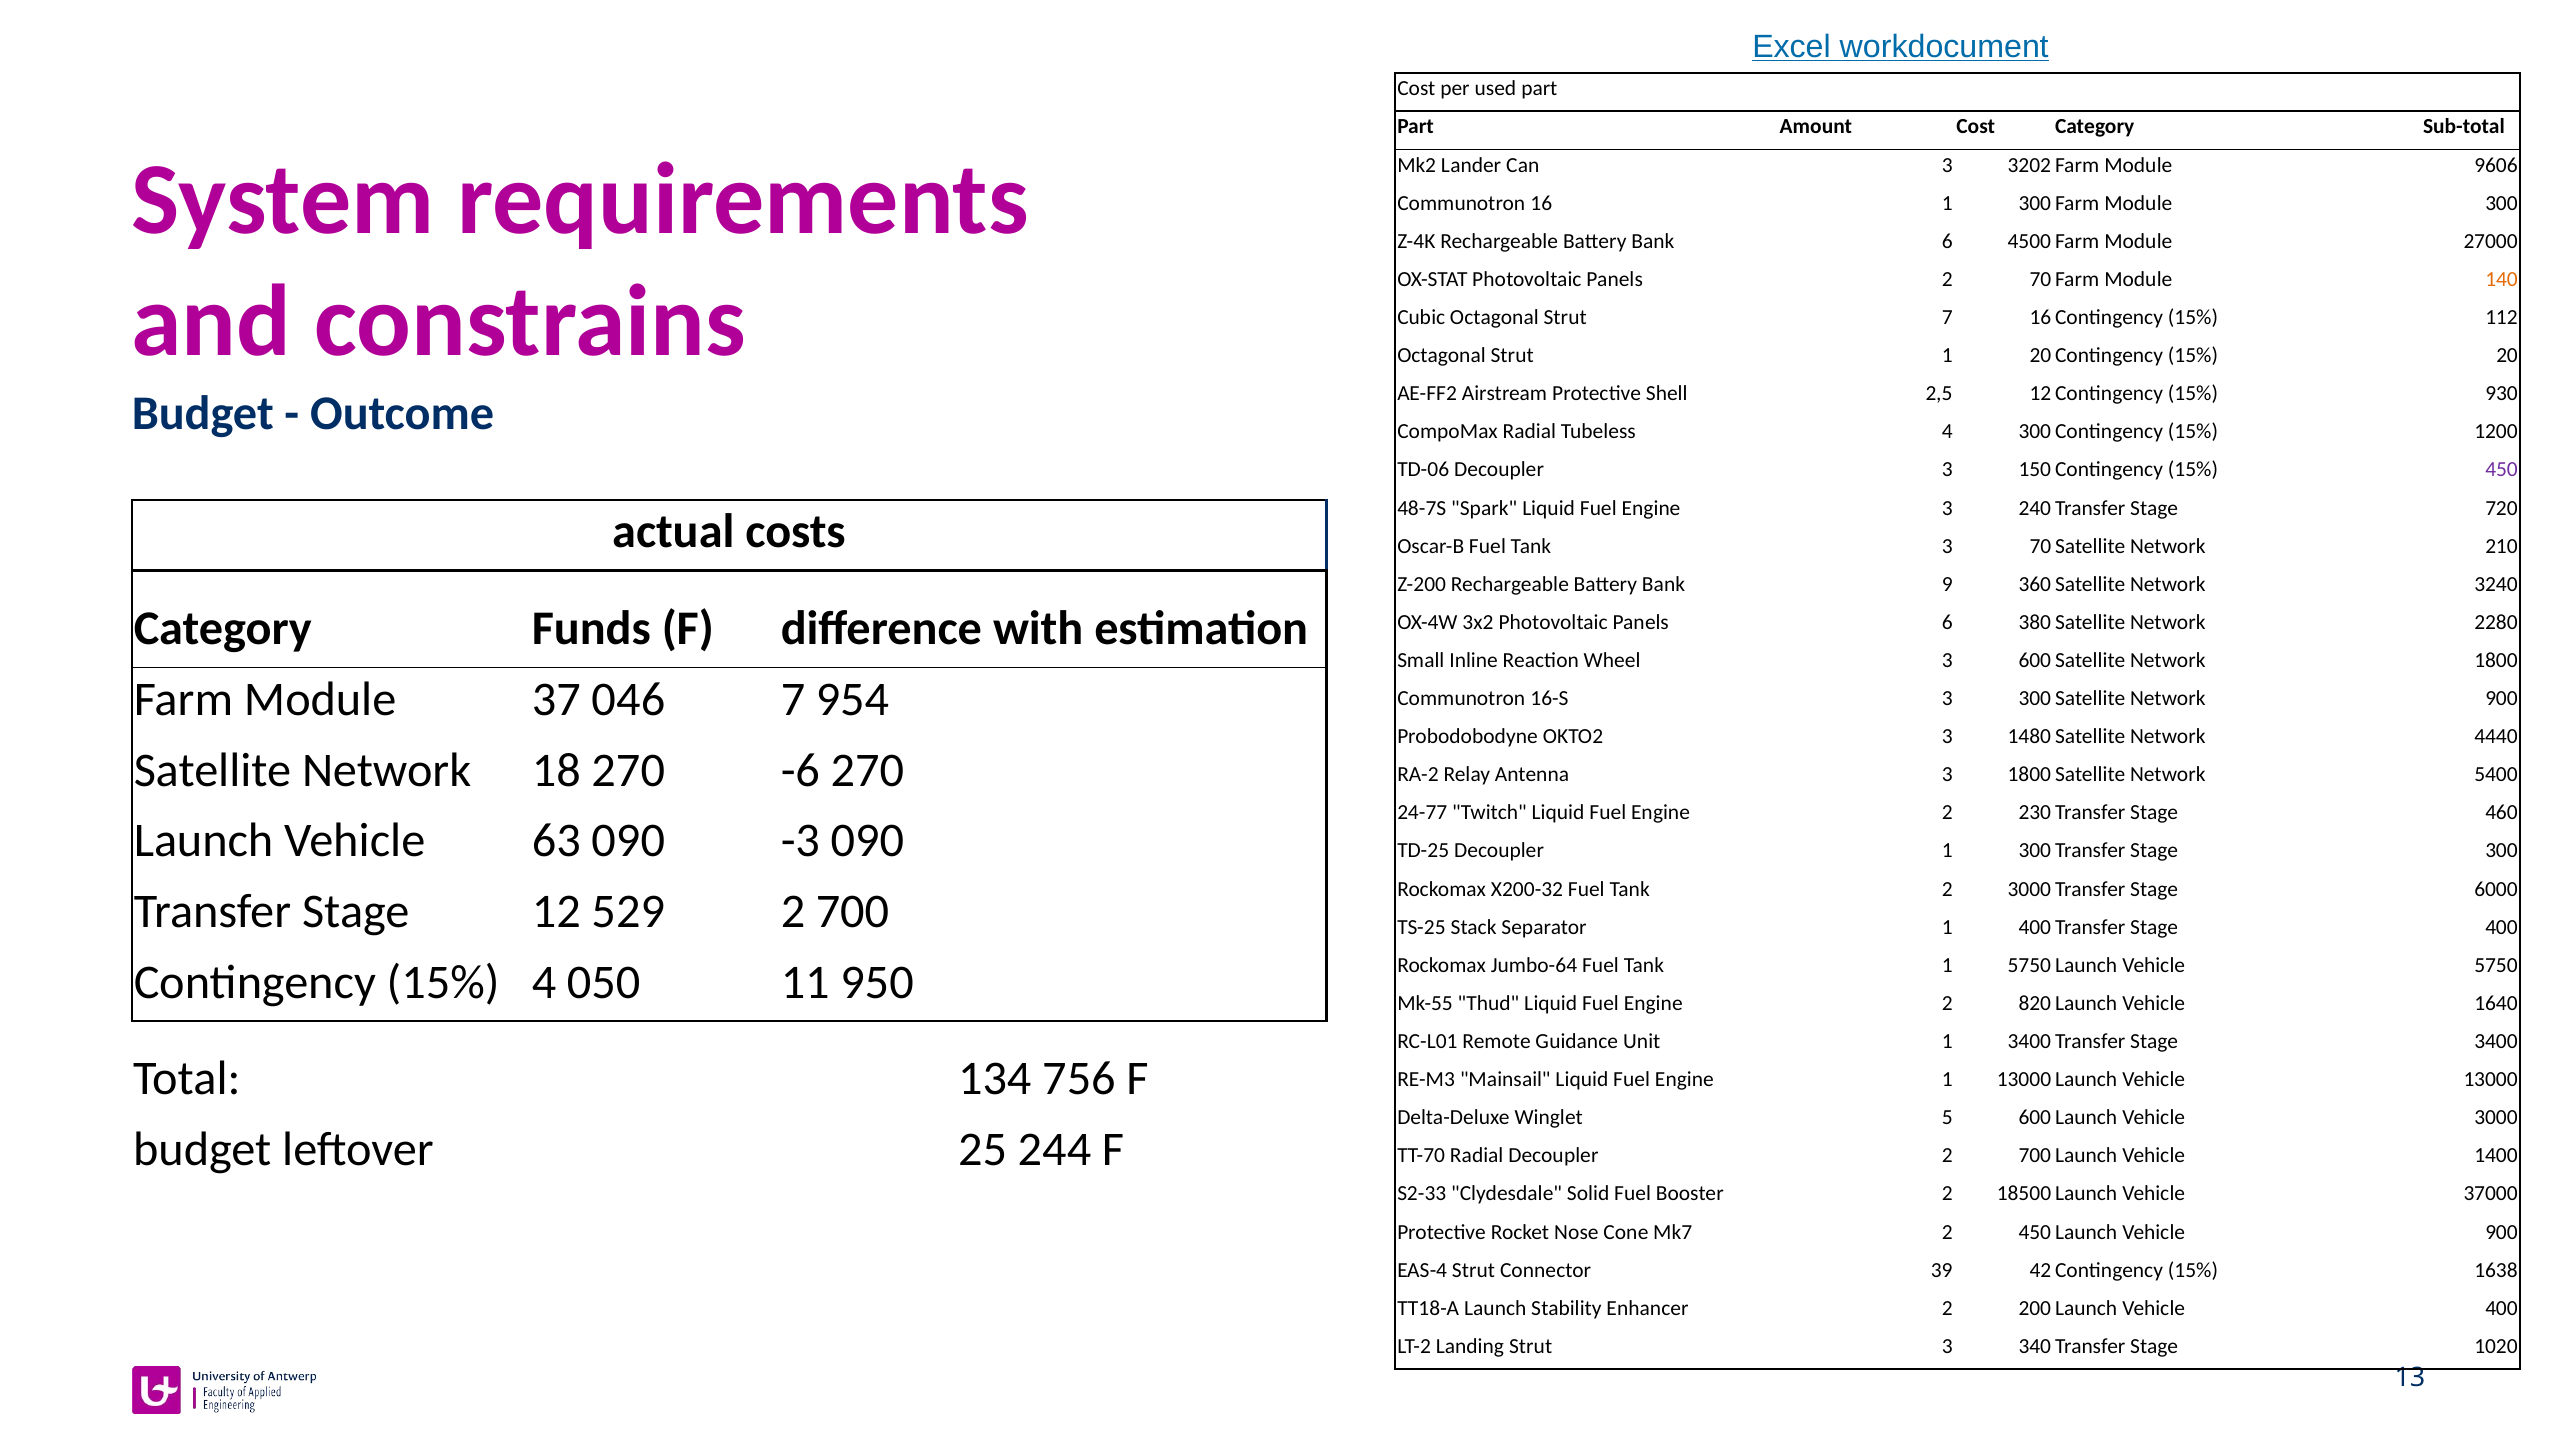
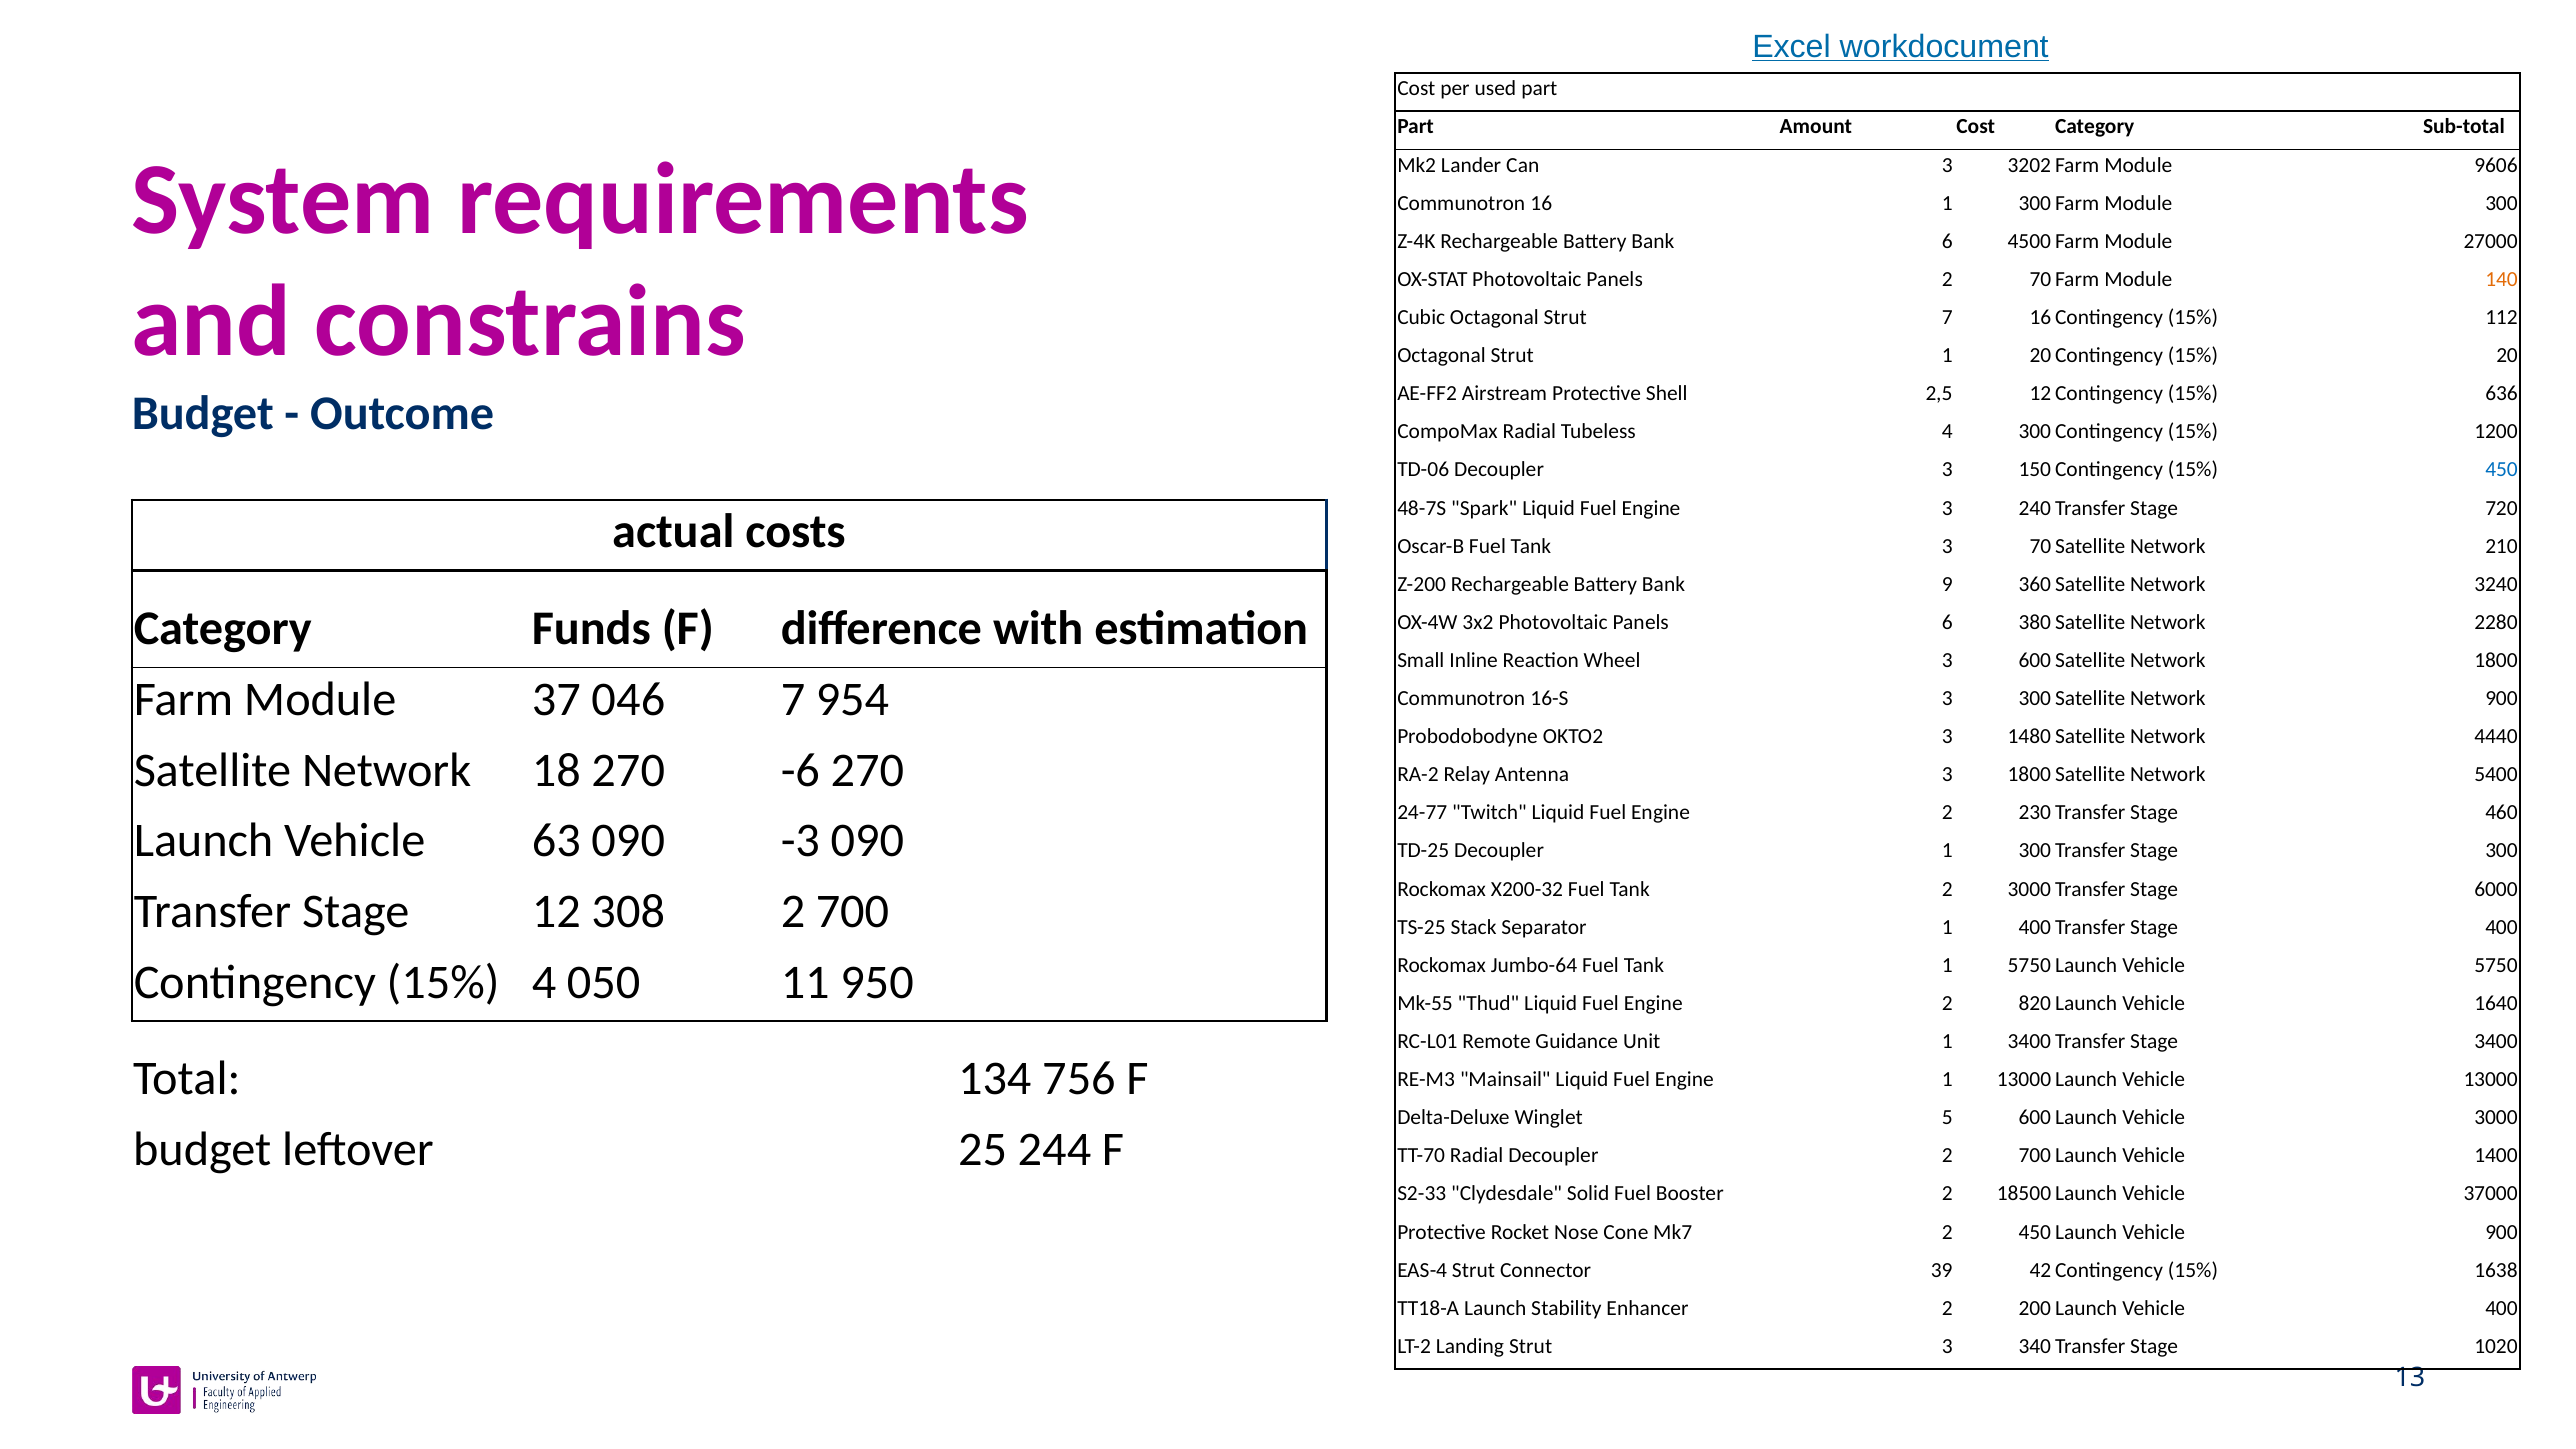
930: 930 -> 636 (2502, 394)
450 colour: purple -> blue (2502, 470)
529: 529 -> 308 (628, 912)
